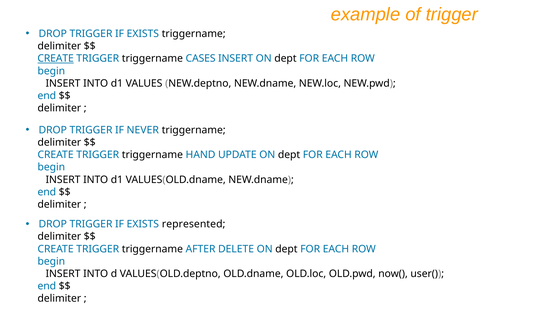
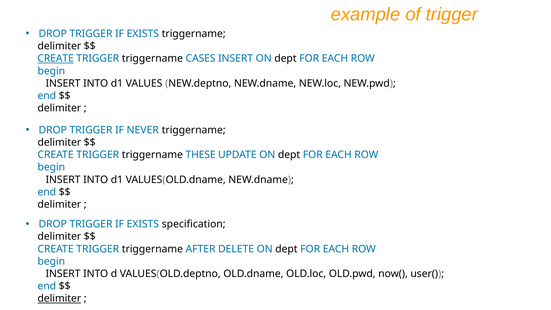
HAND: HAND -> THESE (201, 155)
represented: represented -> specification (194, 224)
delimiter underline: none -> present (59, 299)
